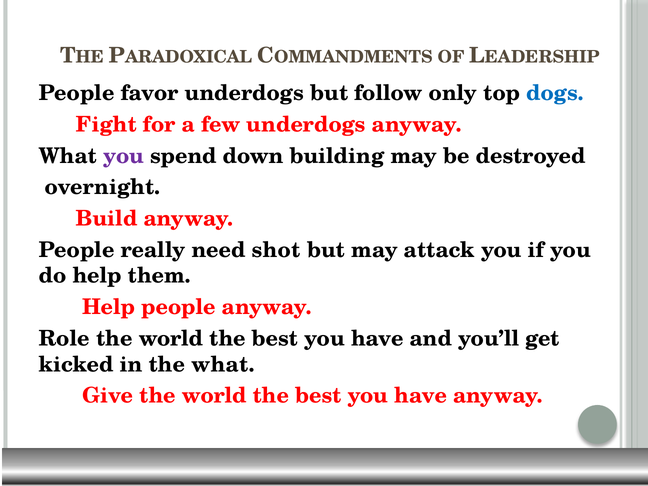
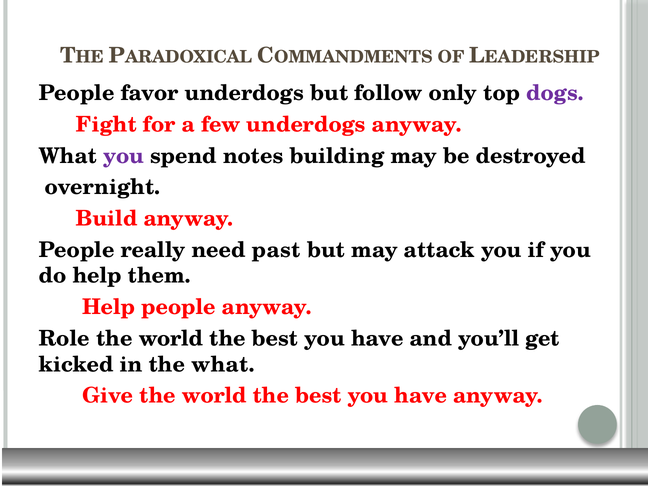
dogs colour: blue -> purple (555, 93)
down: down -> notes (253, 156)
shot: shot -> past (276, 250)
